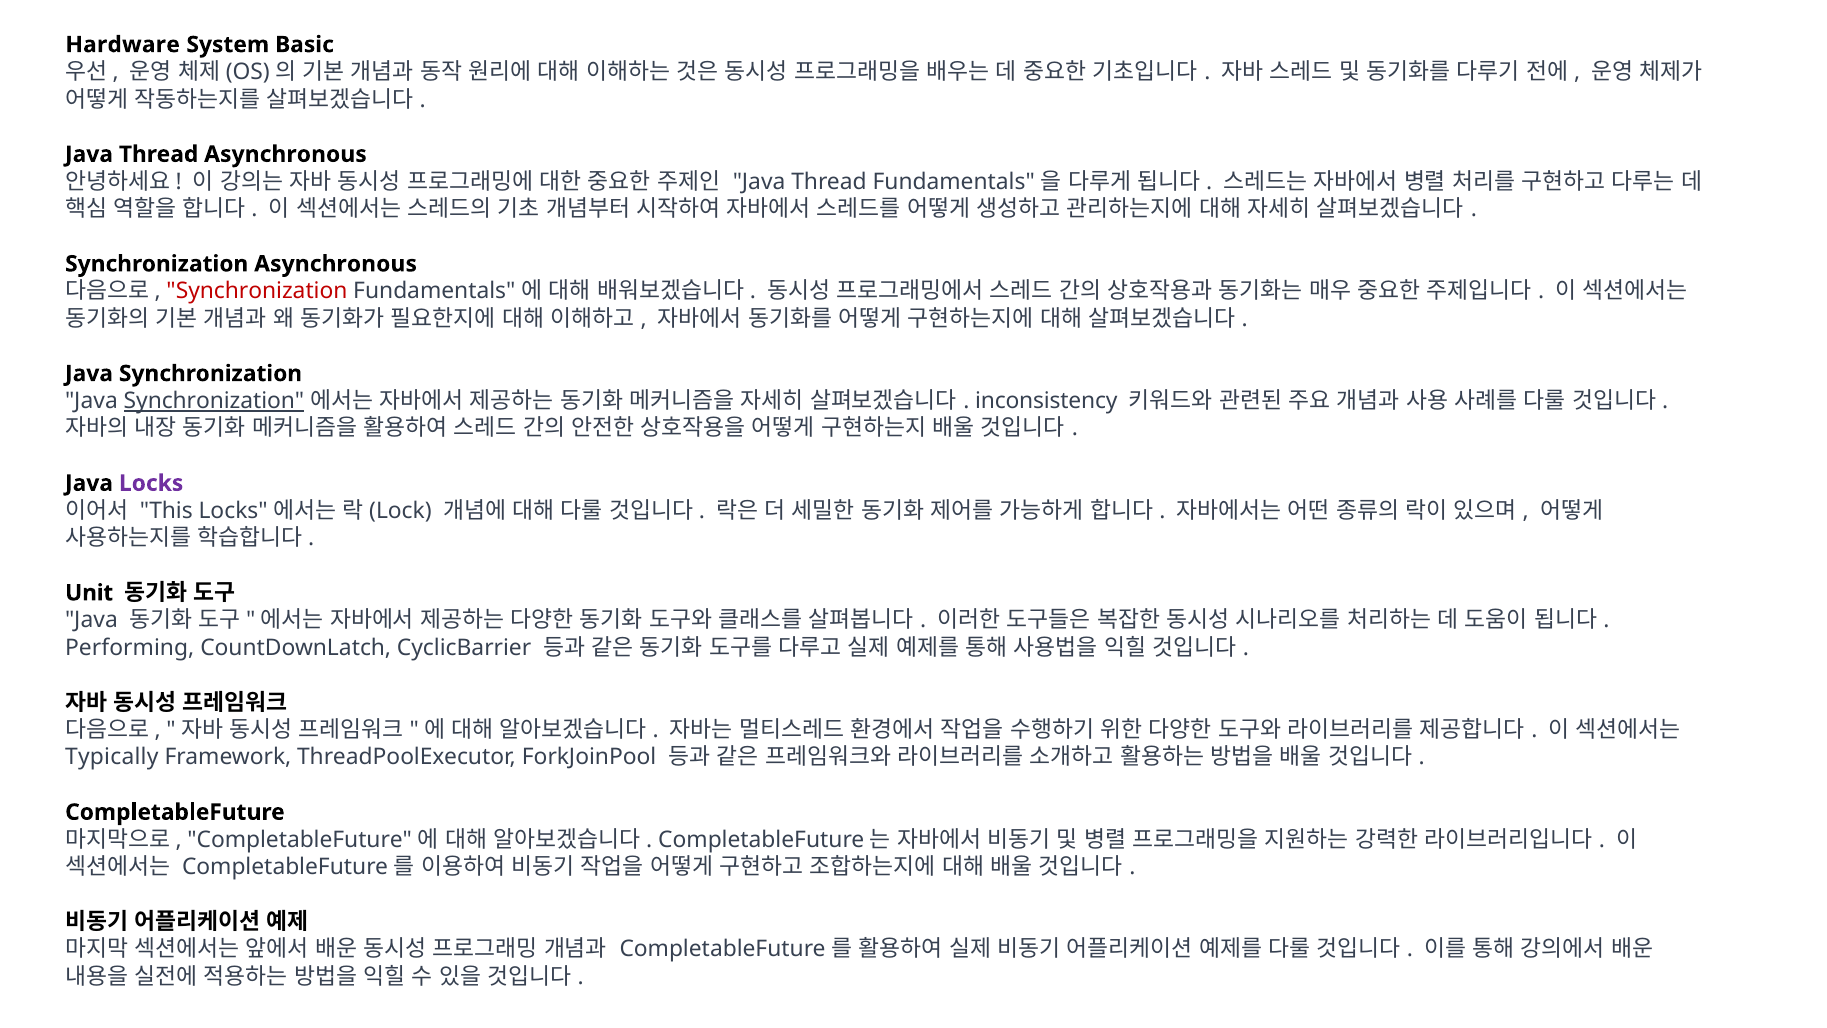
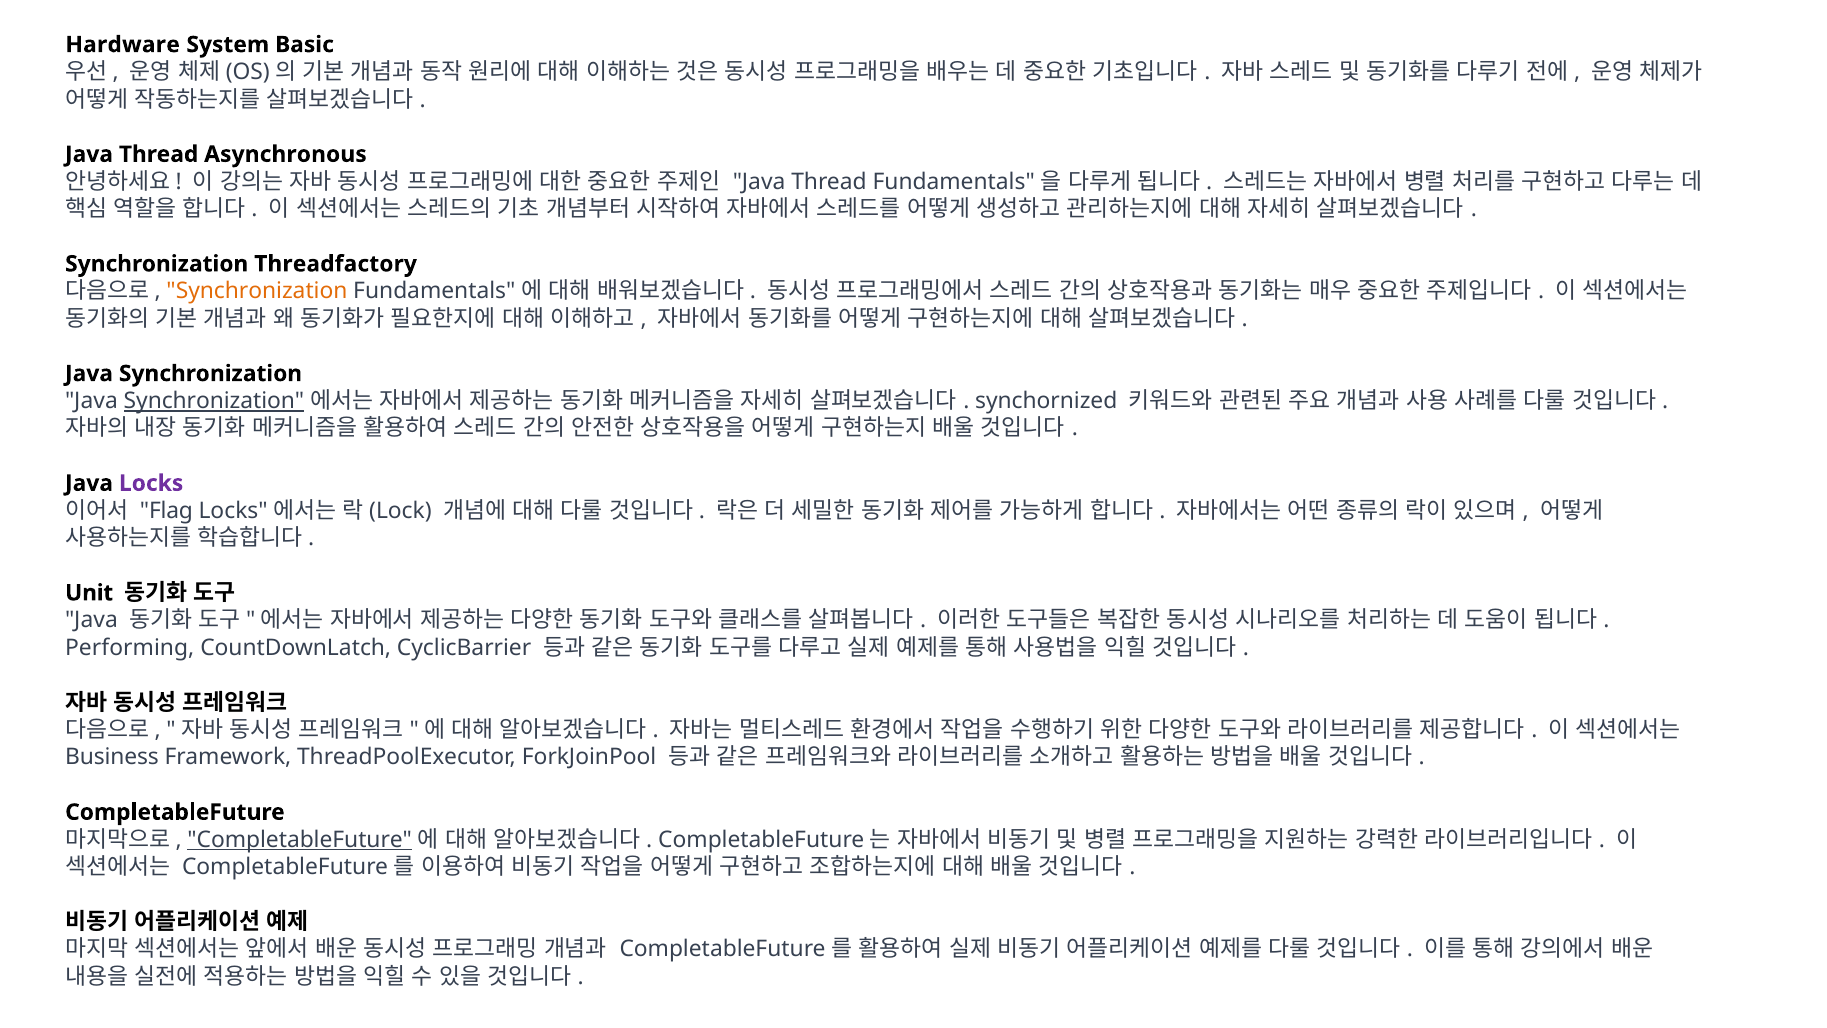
Synchronization Asynchronous: Asynchronous -> Threadfactory (336, 264)
Synchronization colour: red -> orange (257, 291)
inconsistency: inconsistency -> synchornized (1046, 401)
This: This -> Flag (166, 511)
Typically: Typically -> Business (112, 757)
CompletableFuture underline: none -> present (300, 839)
